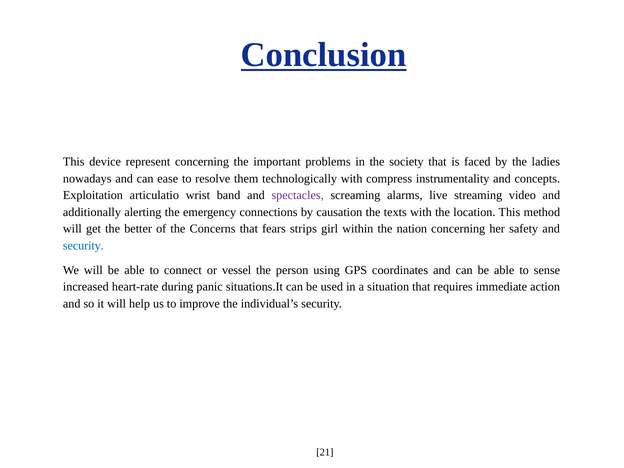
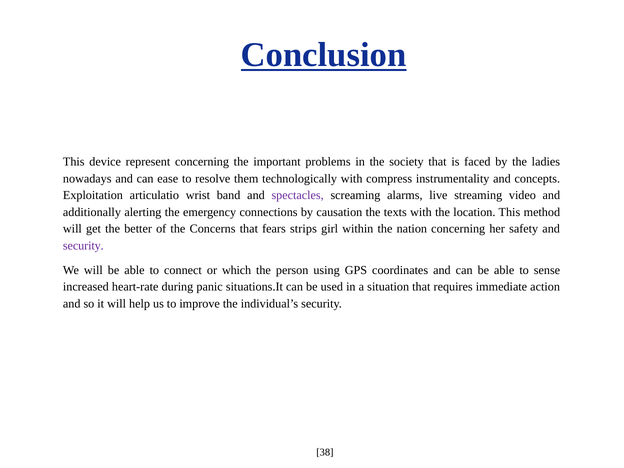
security colour: blue -> purple (83, 246)
vessel: vessel -> which (237, 270)
21: 21 -> 38 (325, 452)
